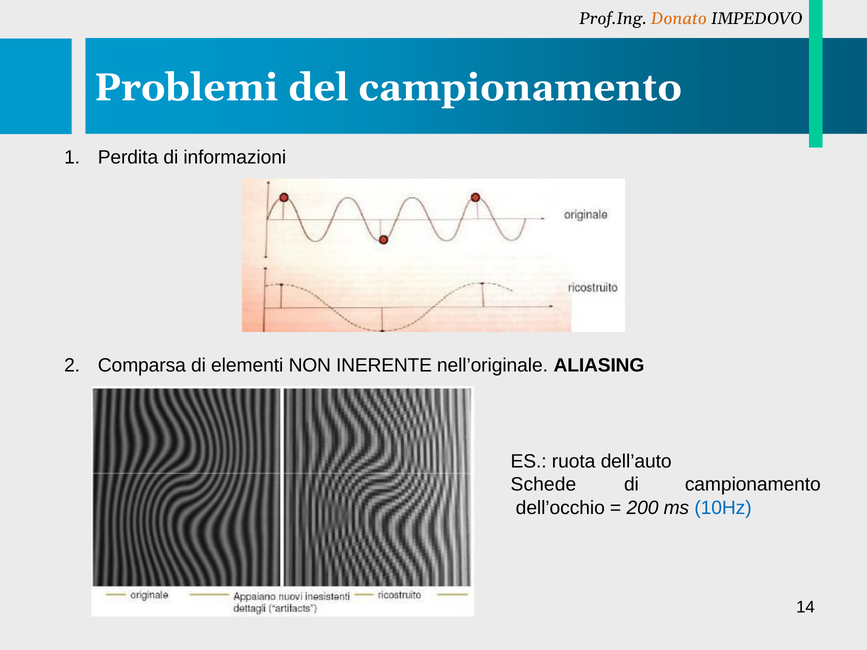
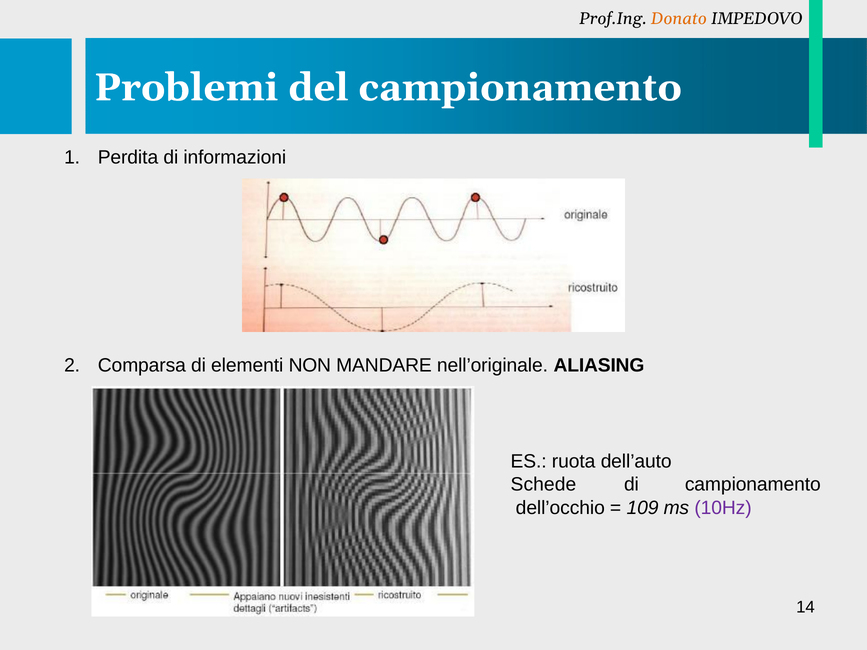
INERENTE: INERENTE -> MANDARE (384, 366)
200: 200 -> 109 (643, 508)
10Hz colour: blue -> purple (723, 508)
